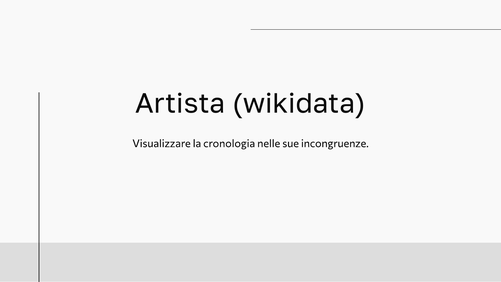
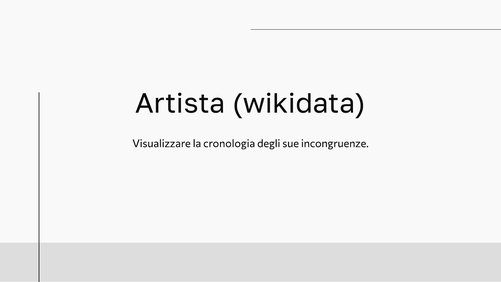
nelle: nelle -> degli (269, 144)
